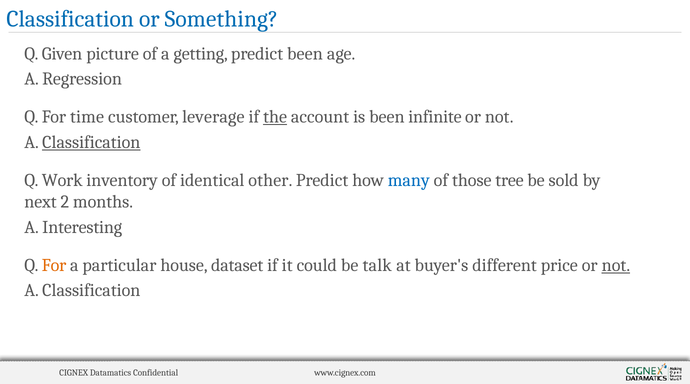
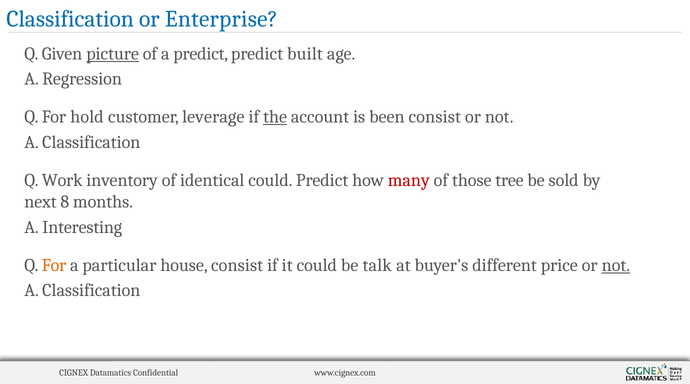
Something: Something -> Enterprise (221, 19)
picture underline: none -> present (113, 54)
a getting: getting -> predict (201, 54)
predict been: been -> built (305, 54)
time: time -> hold (87, 117)
been infinite: infinite -> consist (435, 117)
Classification underline: present -> none (91, 142)
identical other: other -> could (270, 180)
many colour: blue -> red (409, 180)
2: 2 -> 8 (65, 201)
house dataset: dataset -> consist (237, 265)
